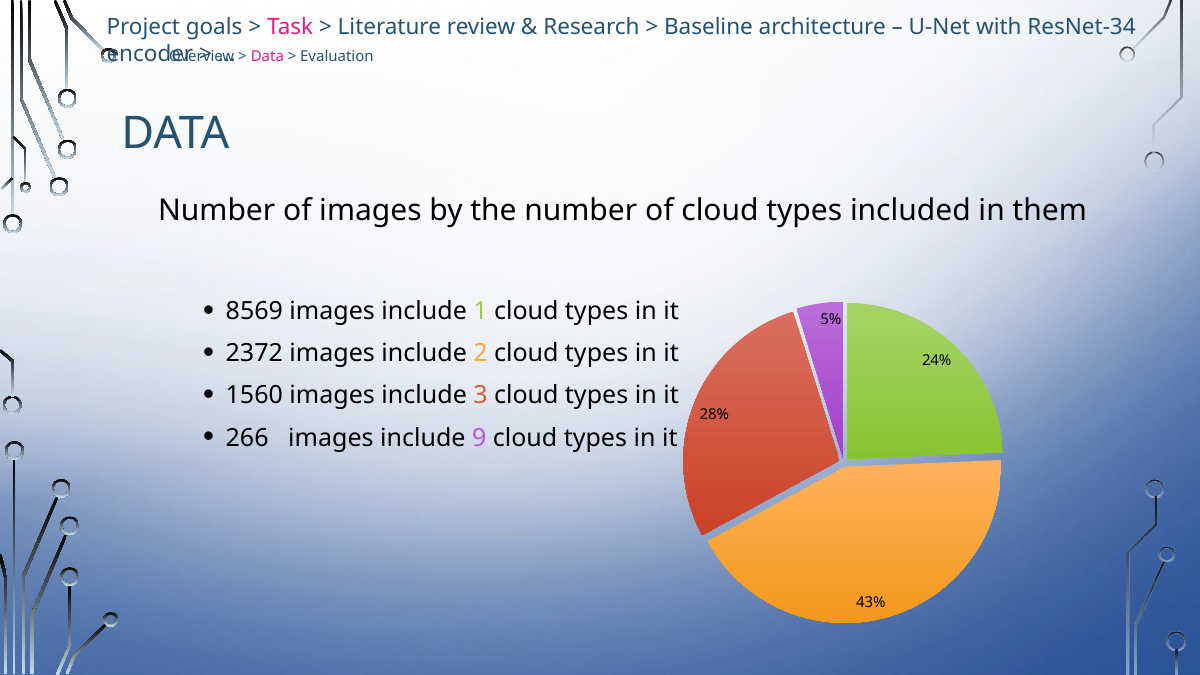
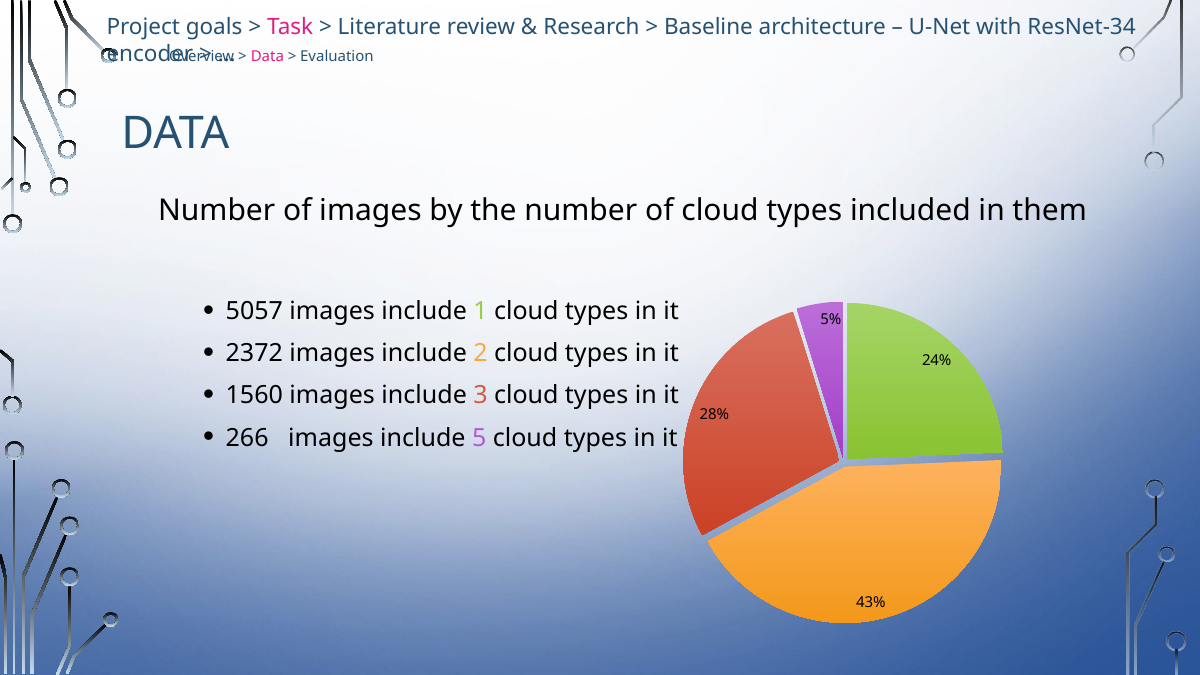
8569: 8569 -> 5057 (254, 311)
9: 9 -> 5 (479, 438)
